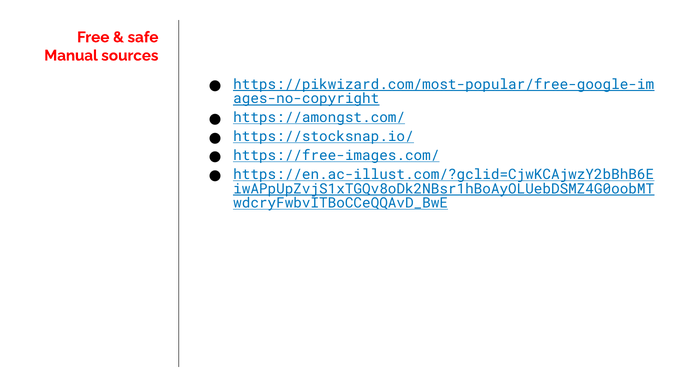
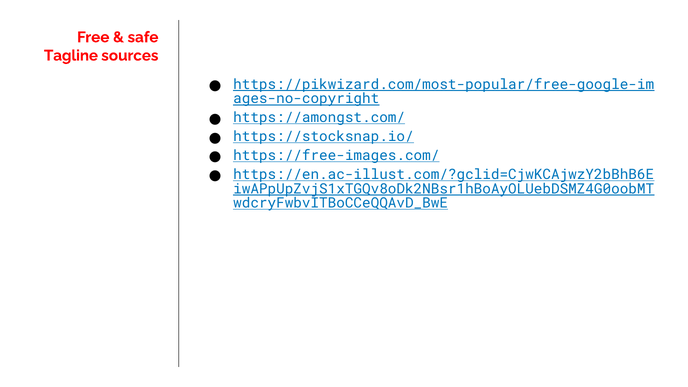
Manual: Manual -> Tagline (71, 56)
